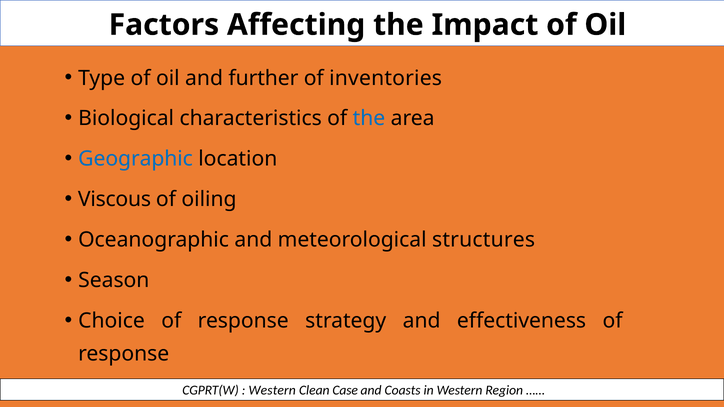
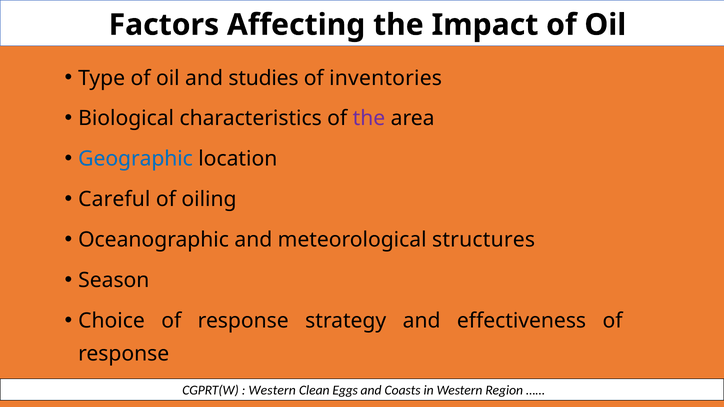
further: further -> studies (263, 78)
the colour: blue -> purple (369, 119)
Viscous: Viscous -> Careful (114, 200)
Case: Case -> Eggs (345, 391)
